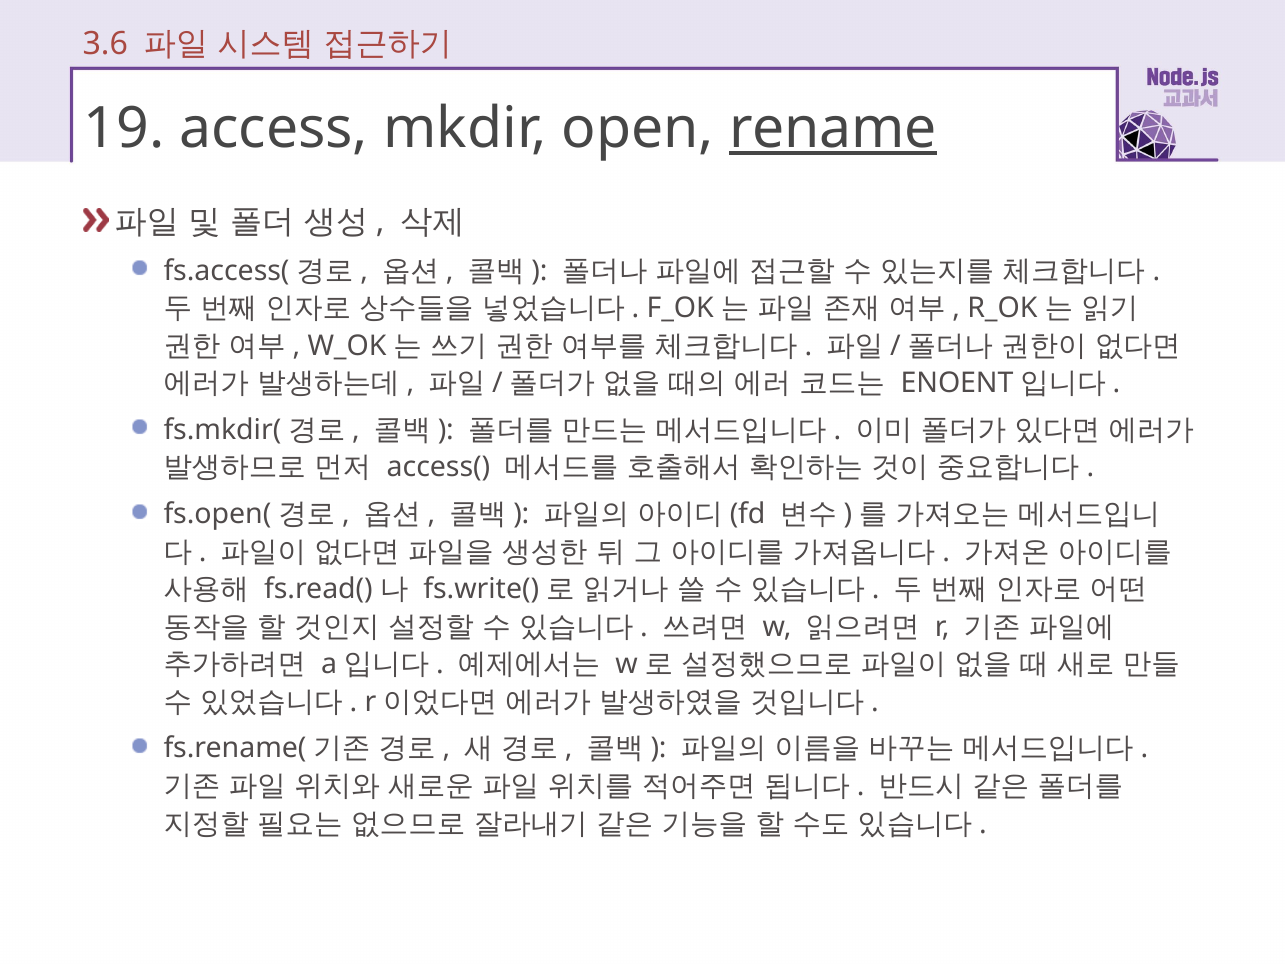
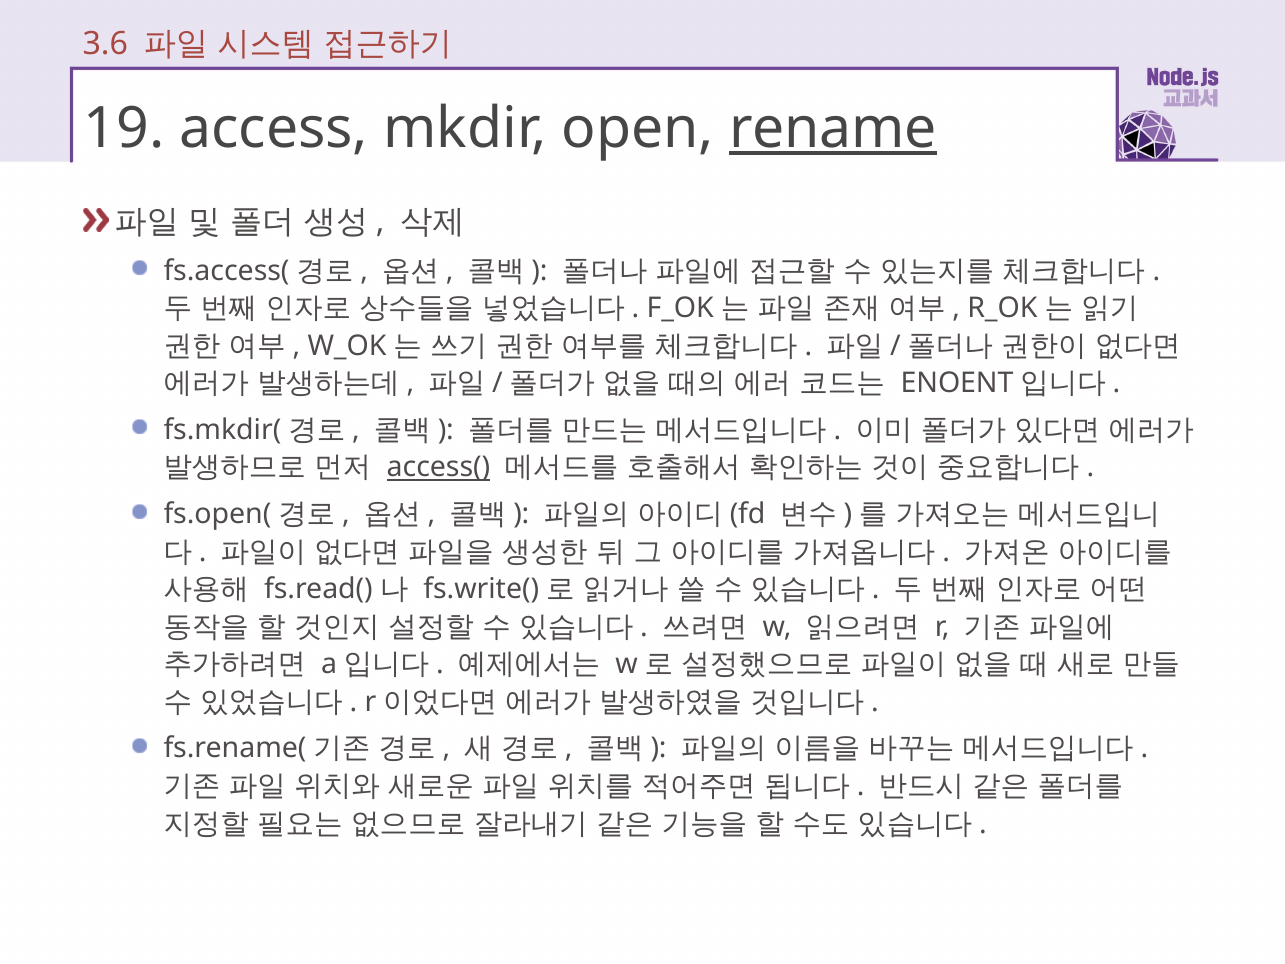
access( underline: none -> present (438, 467)
